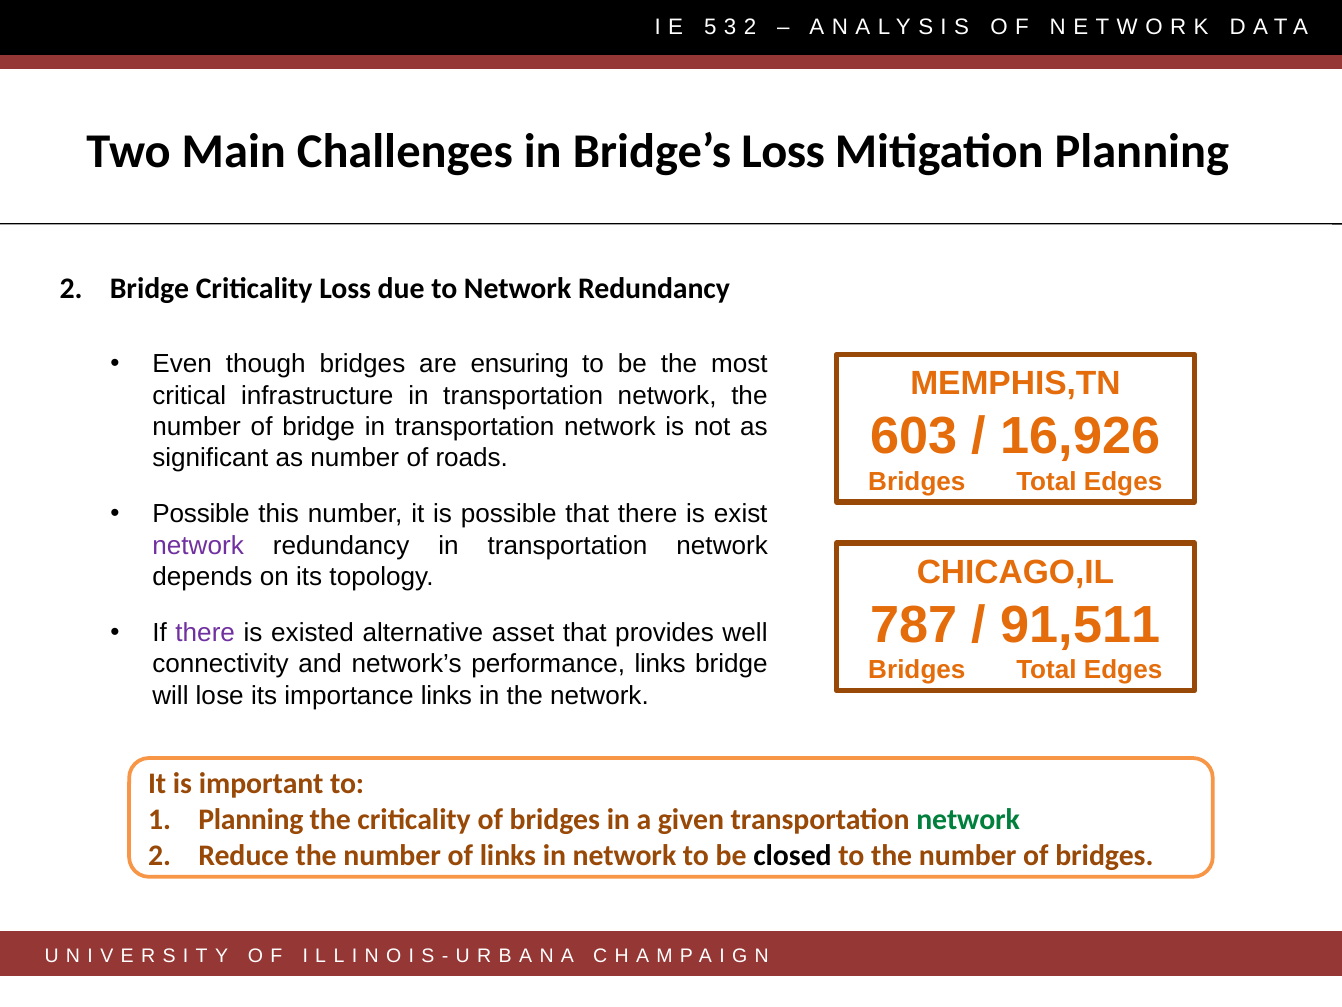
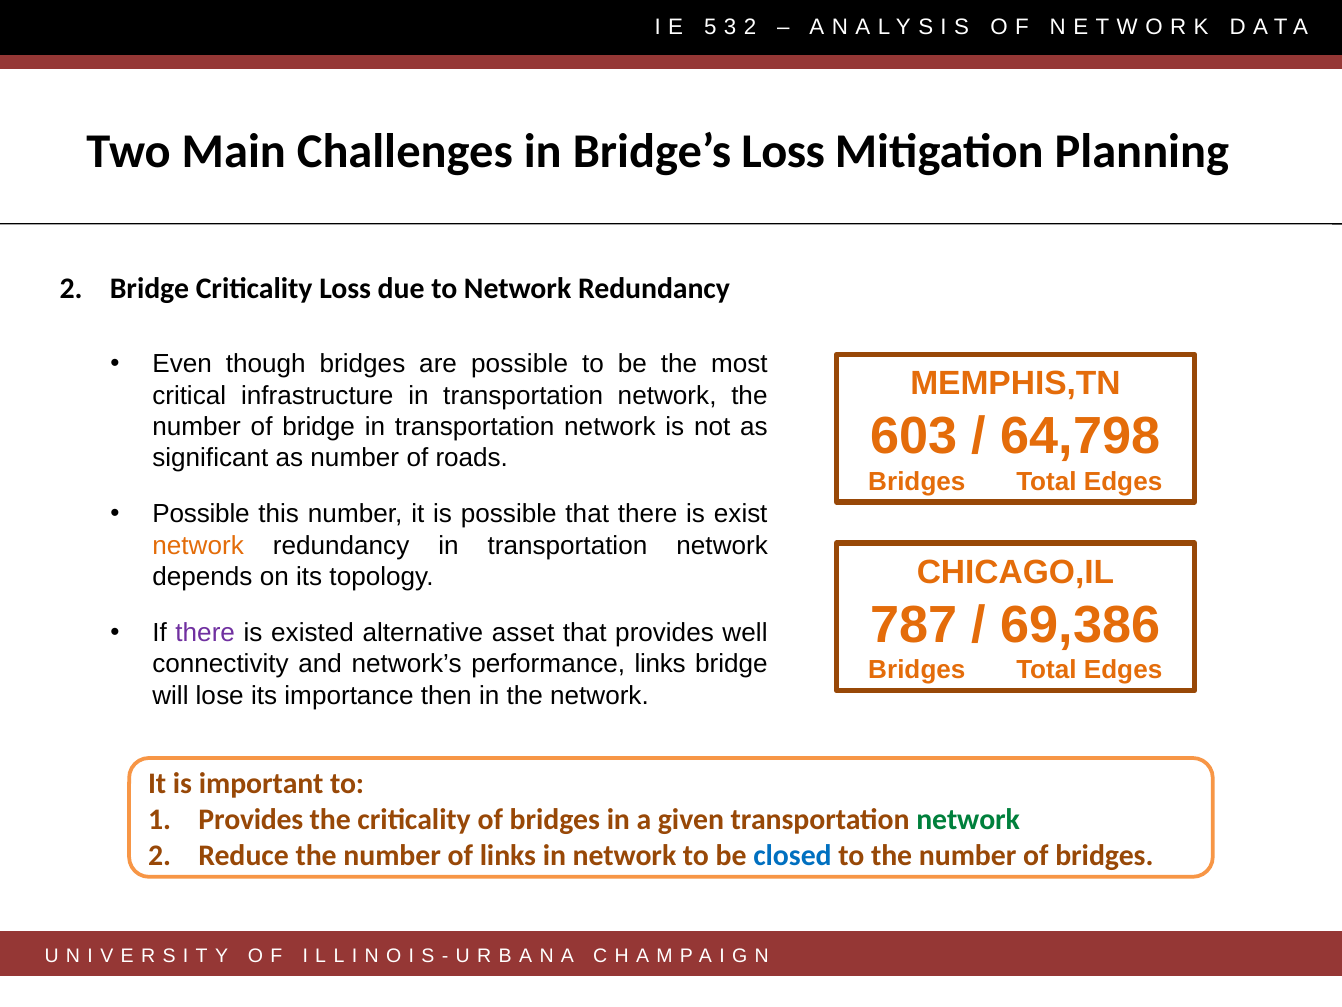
are ensuring: ensuring -> possible (520, 364)
16,926: 16,926 -> 64,798 (1080, 436)
network colour: purple -> orange (198, 545)
91,511: 91,511 -> 69,386 (1080, 625)
importance links: links -> then (446, 695)
Planning: Planning -> Provides (251, 819)
closed colour: black -> blue (792, 855)
